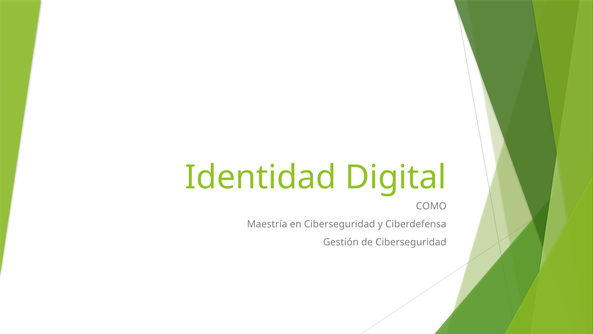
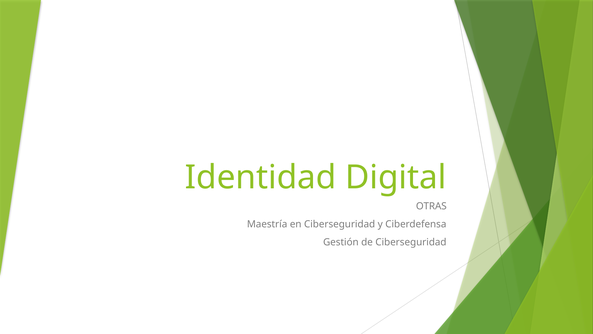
COMO: COMO -> OTRAS (431, 206)
